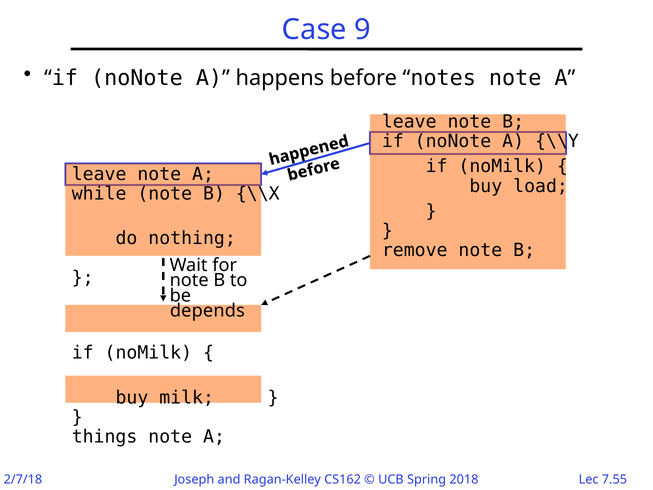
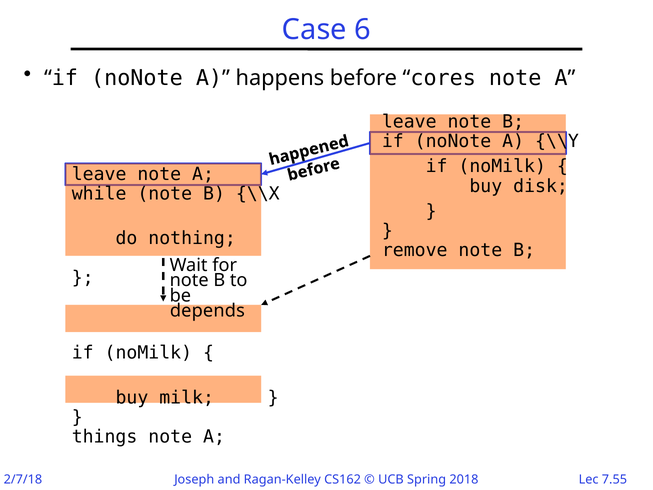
9: 9 -> 6 (363, 30)
notes: notes -> cores (443, 78)
load: load -> disk (541, 186)
